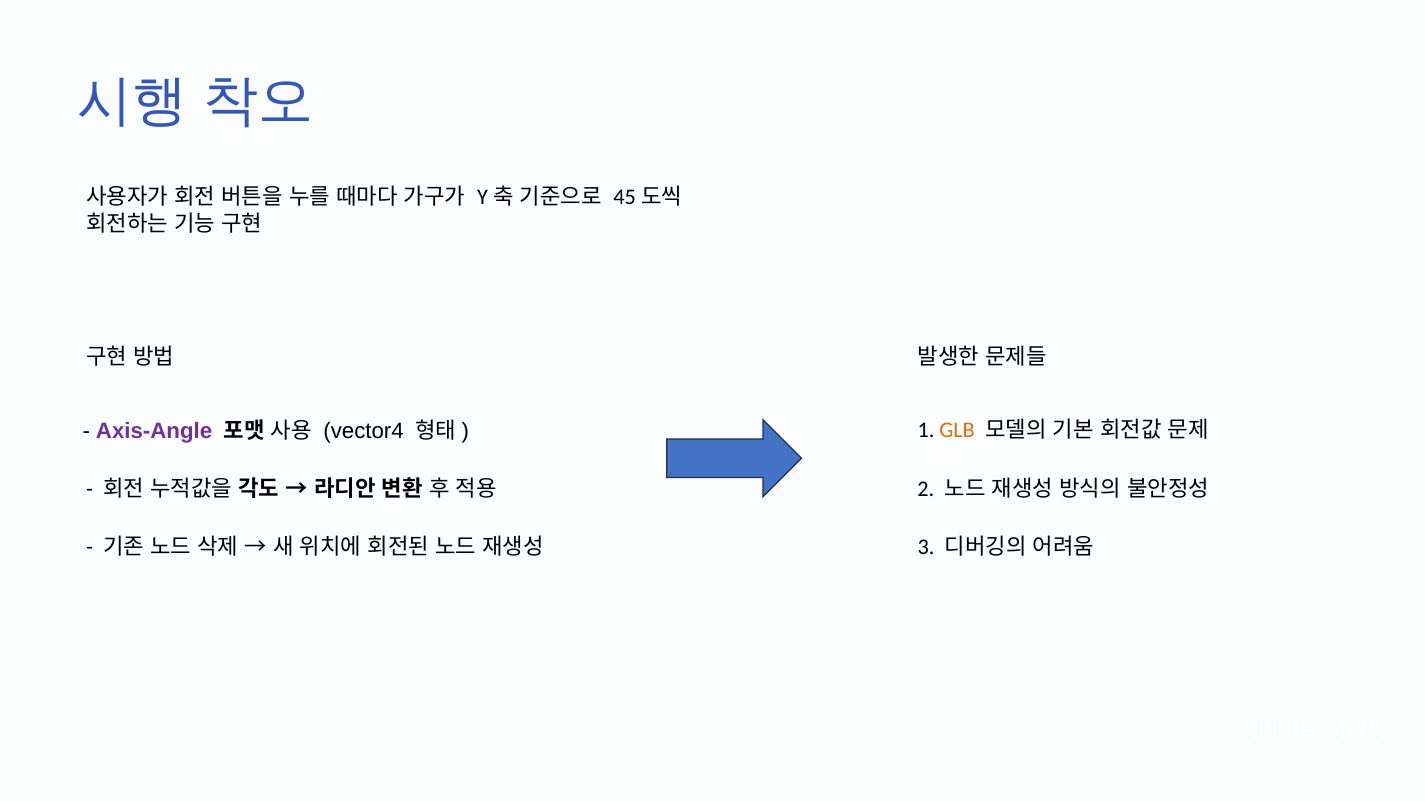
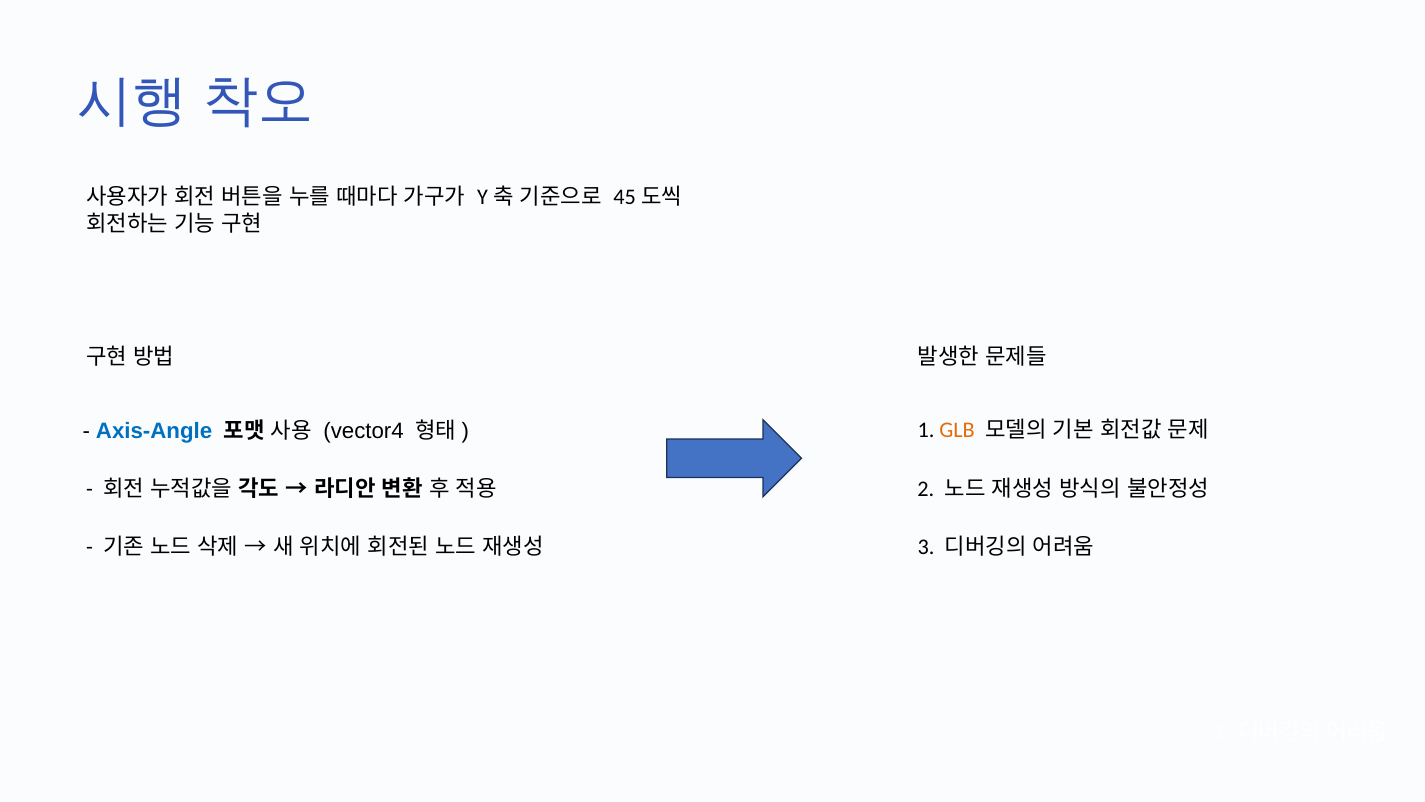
Axis-Angle colour: purple -> blue (154, 430)
